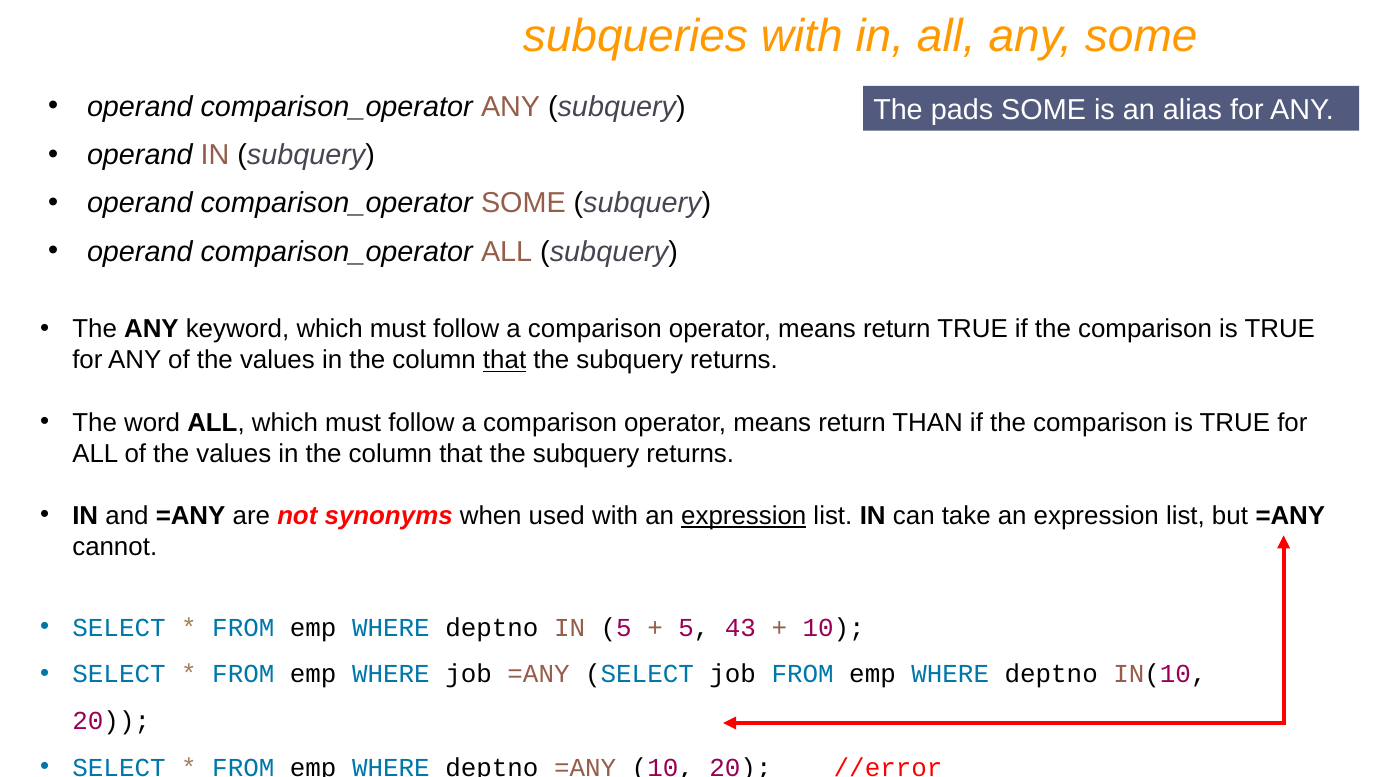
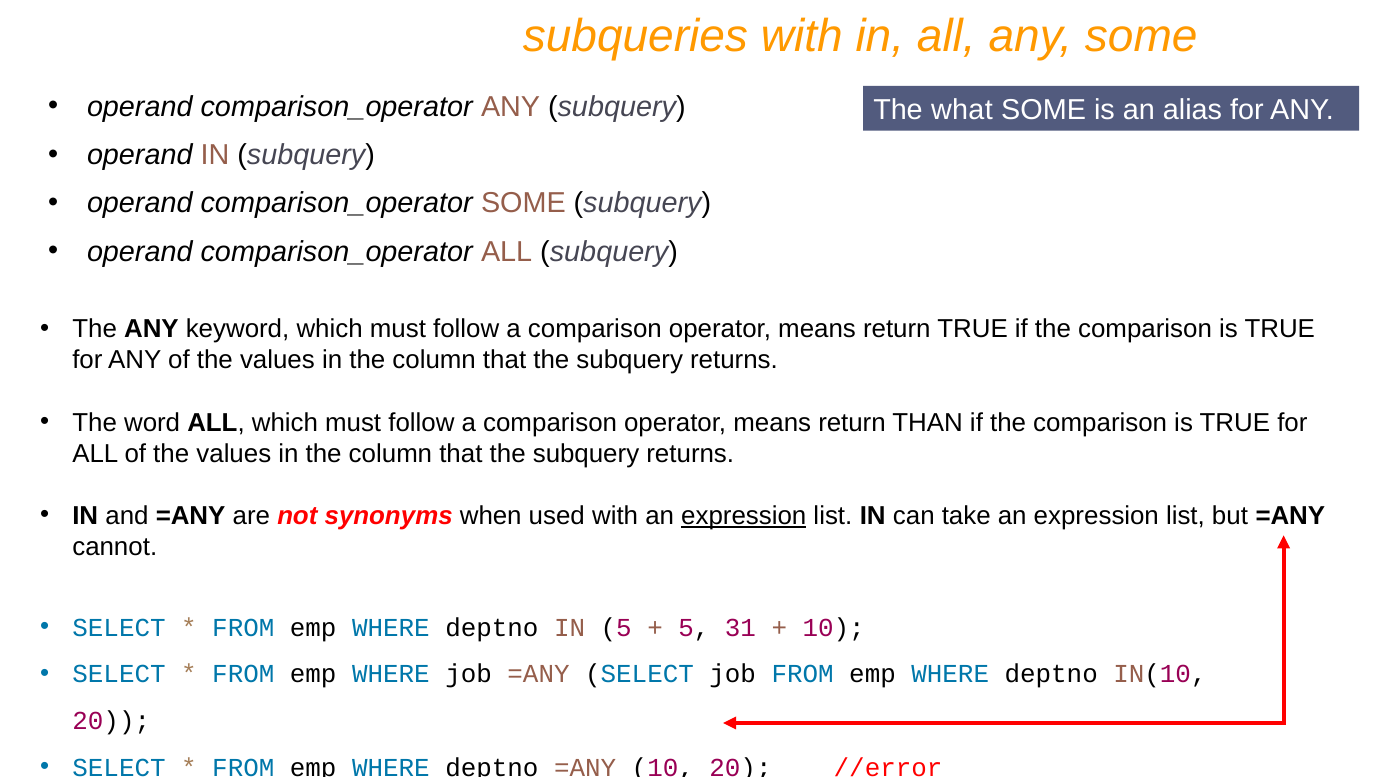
pads: pads -> what (962, 110)
that underline: present -> none (505, 360)
43: 43 -> 31 (740, 627)
